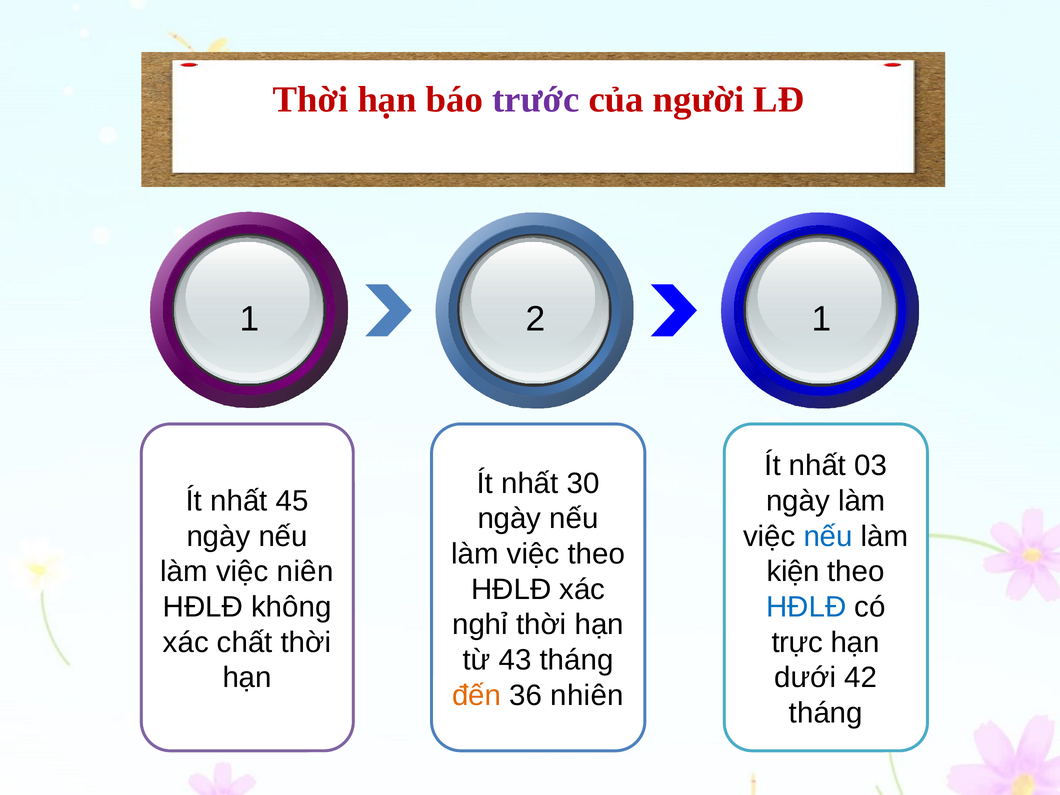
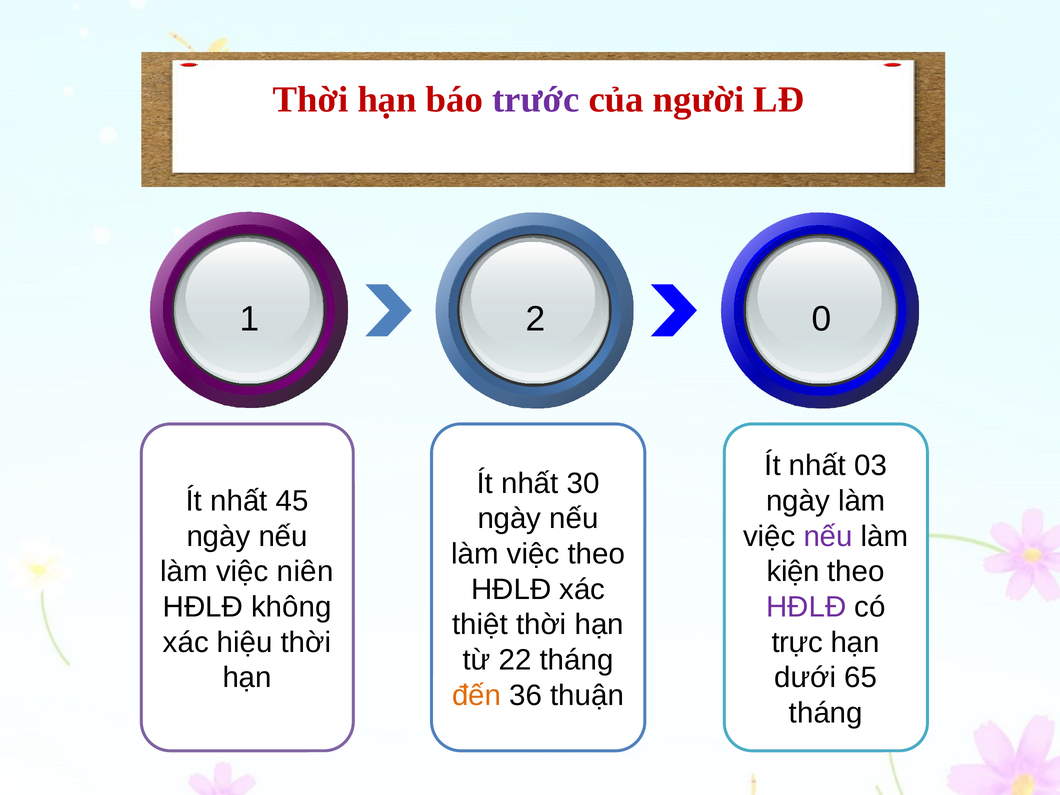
2 1: 1 -> 0 (822, 319)
nếu colour: blue -> purple (828, 536)
HĐLĐ colour: blue -> purple (806, 607)
nghỉ: nghỉ -> thiệt (480, 625)
chất: chất -> hiệu (245, 642)
43: 43 -> 22 (515, 660)
42: 42 -> 65 (861, 678)
nhiên: nhiên -> thuận (587, 695)
